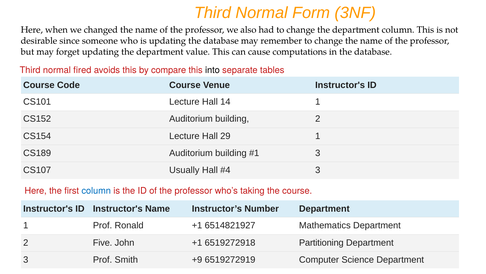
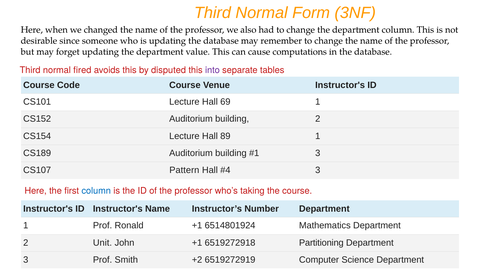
compare: compare -> disputed (169, 70)
into colour: black -> purple (212, 70)
14: 14 -> 69 (225, 102)
29: 29 -> 89 (225, 136)
Usually: Usually -> Pattern (184, 170)
6514821927: 6514821927 -> 6514801924 (230, 225)
Five: Five -> Unit (102, 242)
+9: +9 -> +2 (197, 259)
